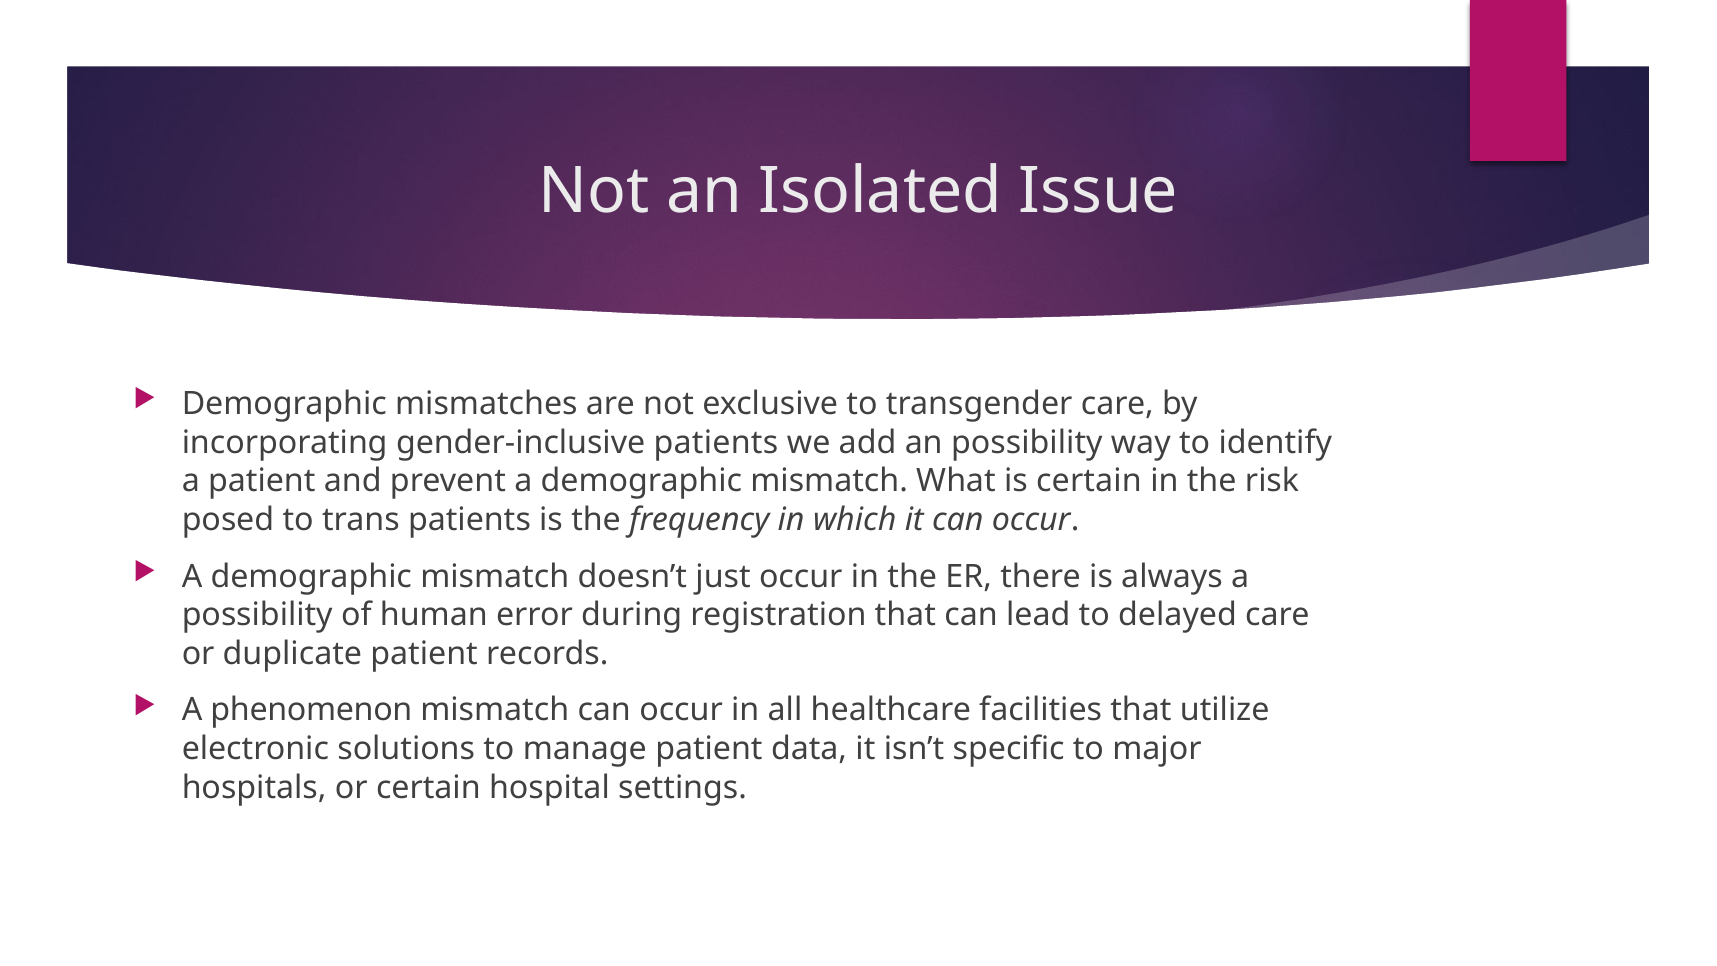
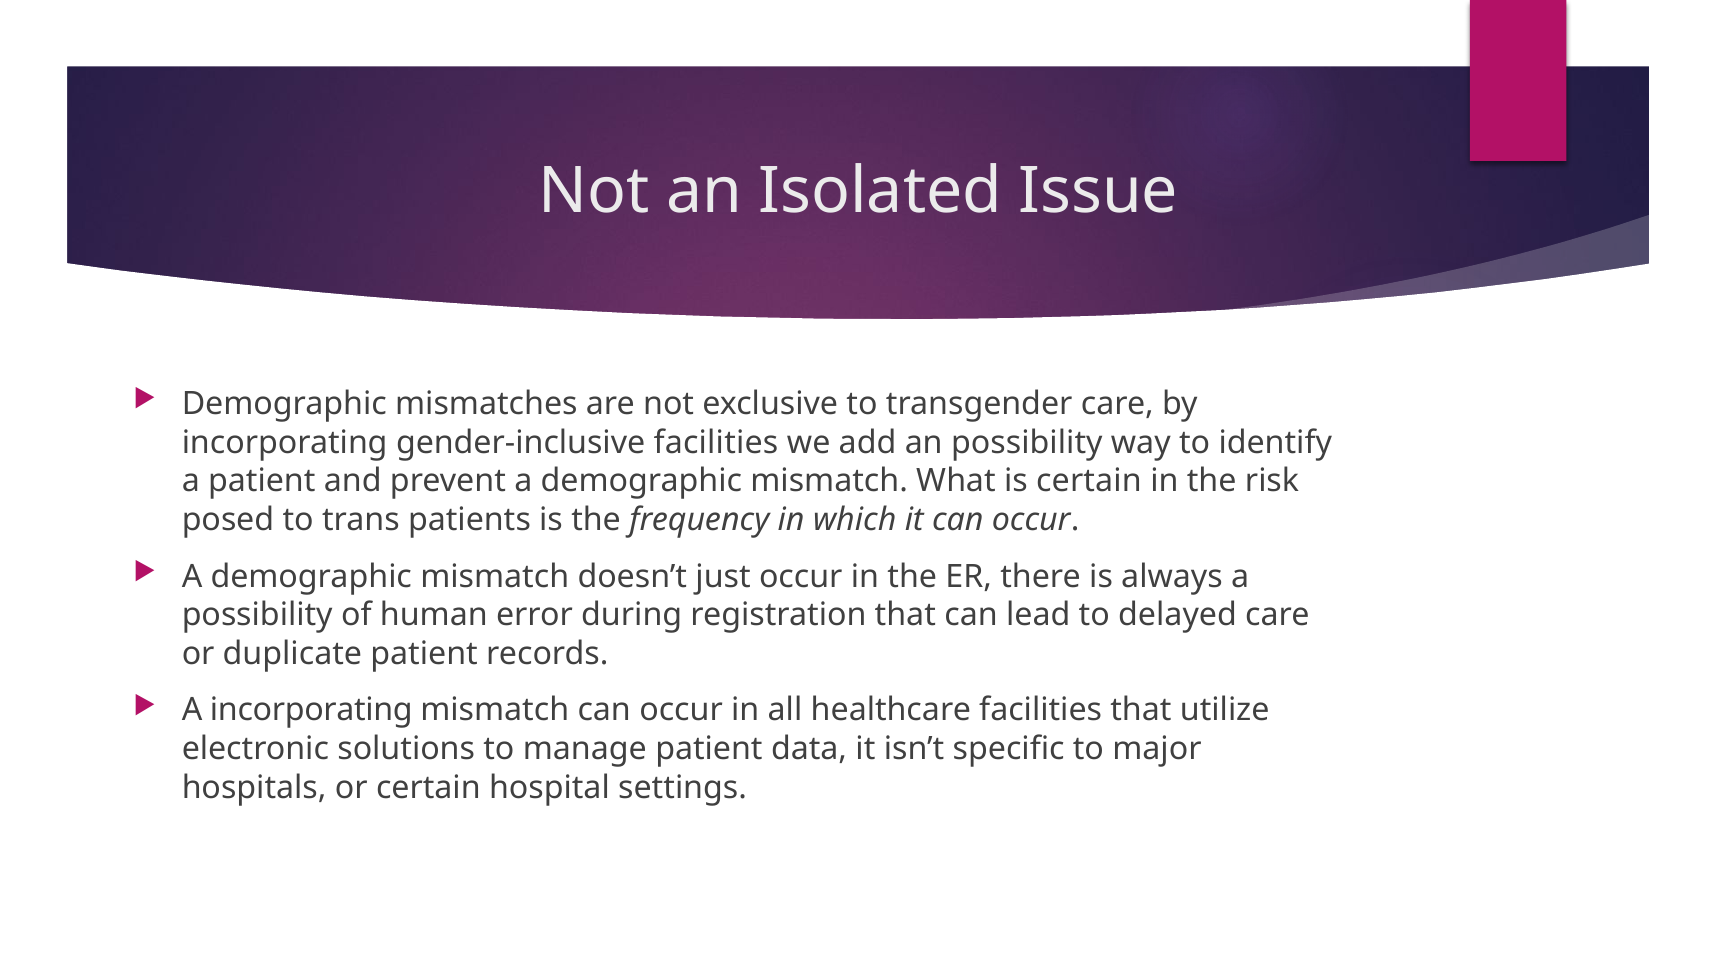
gender-inclusive patients: patients -> facilities (716, 443)
A phenomenon: phenomenon -> incorporating (311, 710)
